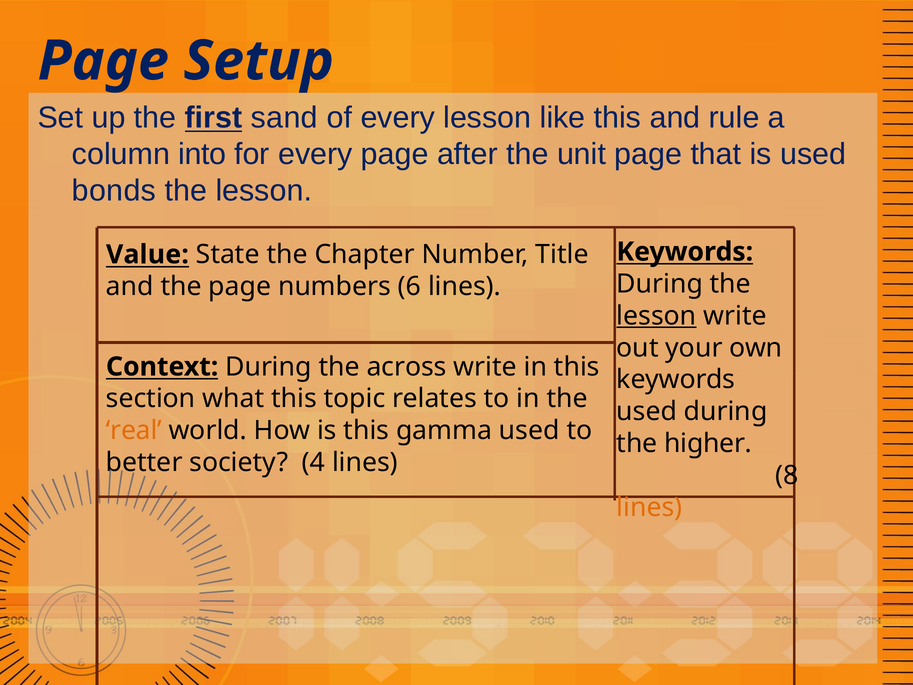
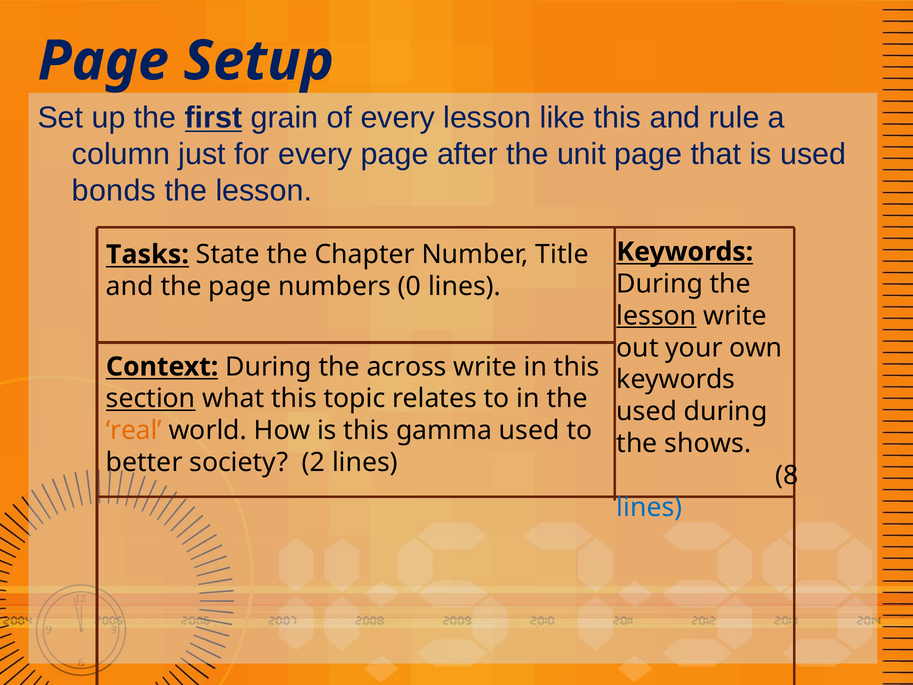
sand: sand -> grain (284, 118)
into: into -> just (202, 154)
Value: Value -> Tasks (147, 254)
6: 6 -> 0 (410, 286)
section underline: none -> present (151, 399)
higher: higher -> shows (708, 443)
4: 4 -> 2 (314, 462)
lines colour: orange -> blue (649, 507)
